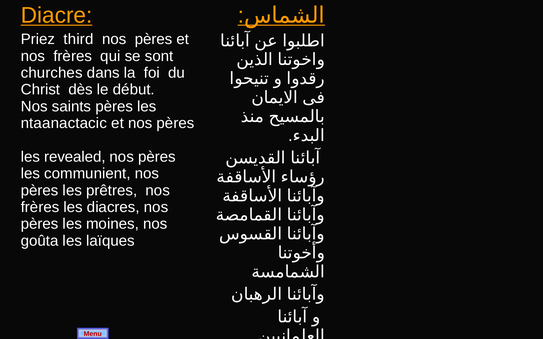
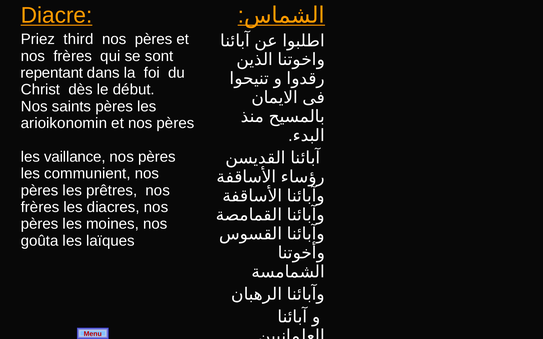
churches: churches -> repentant (52, 73)
ntaanactacic: ntaanactacic -> arioikonomin (64, 123)
revealed: revealed -> vaillance (75, 157)
